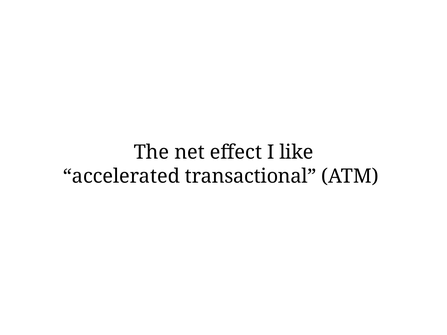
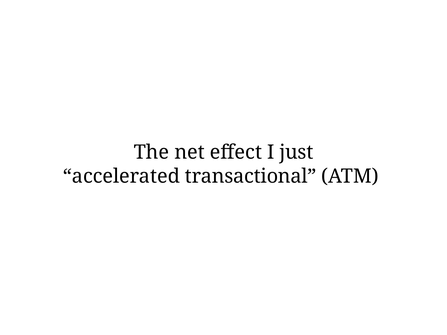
like: like -> just (296, 152)
